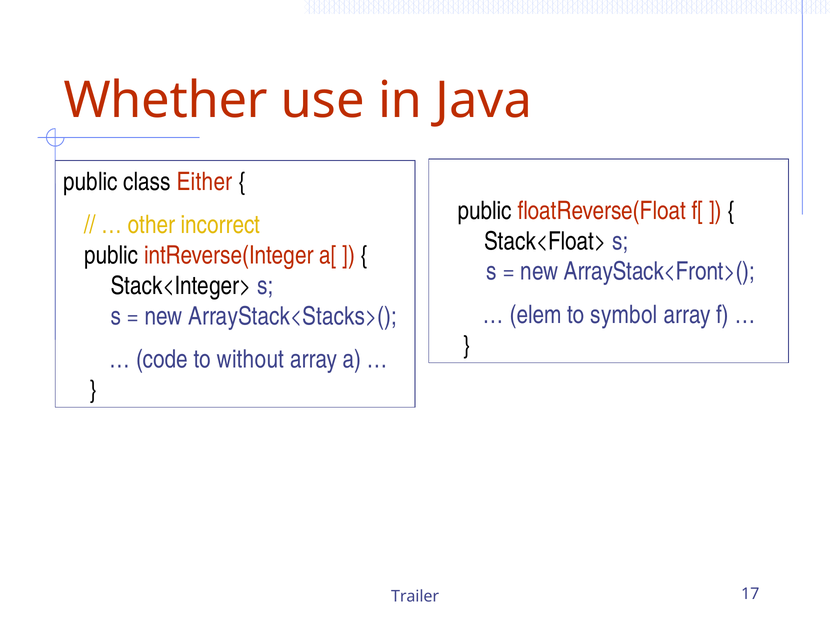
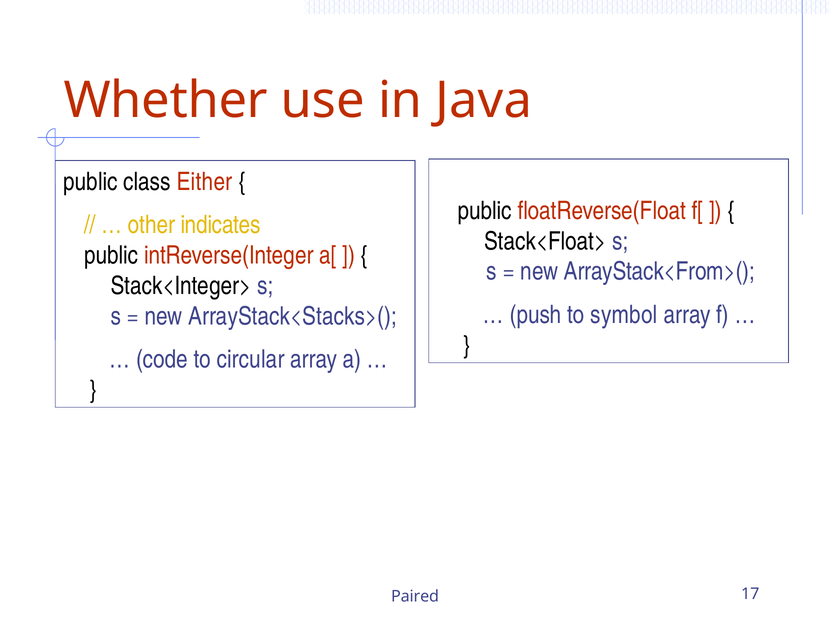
incorrect: incorrect -> indicates (221, 225)
ArrayStack<Front>(: ArrayStack<Front>( -> ArrayStack<From>( (659, 271)
elem: elem -> push (536, 314)
without: without -> circular (251, 359)
Trailer: Trailer -> Paired (415, 596)
